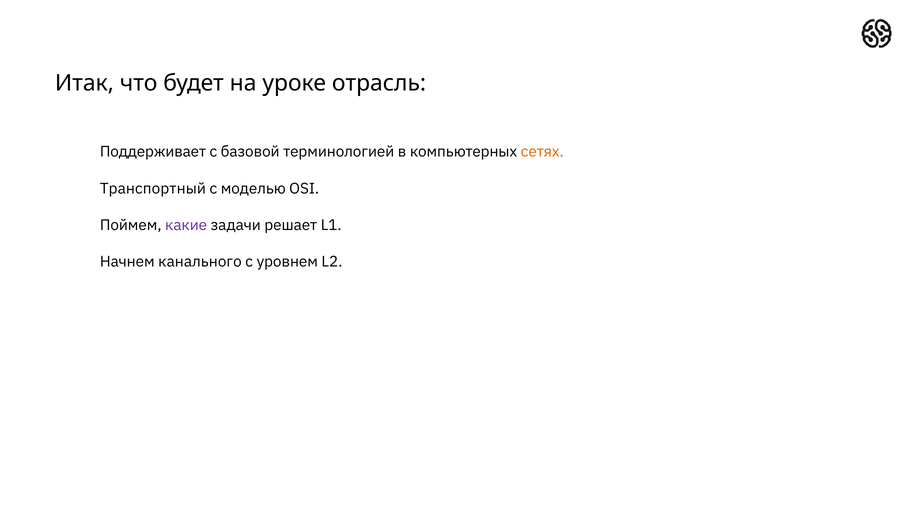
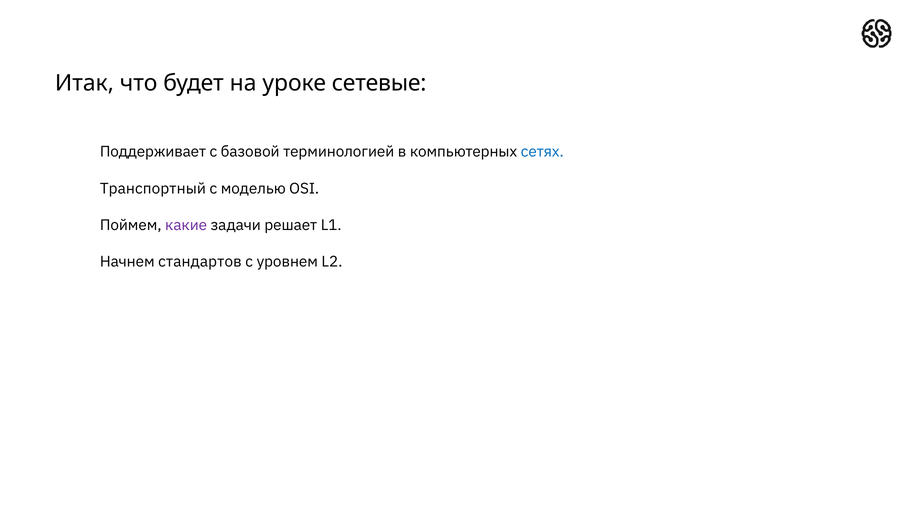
отрасль: отрасль -> сетевые (379, 83)
сетях colour: orange -> blue (542, 152)
канального: канального -> стандартов (200, 262)
